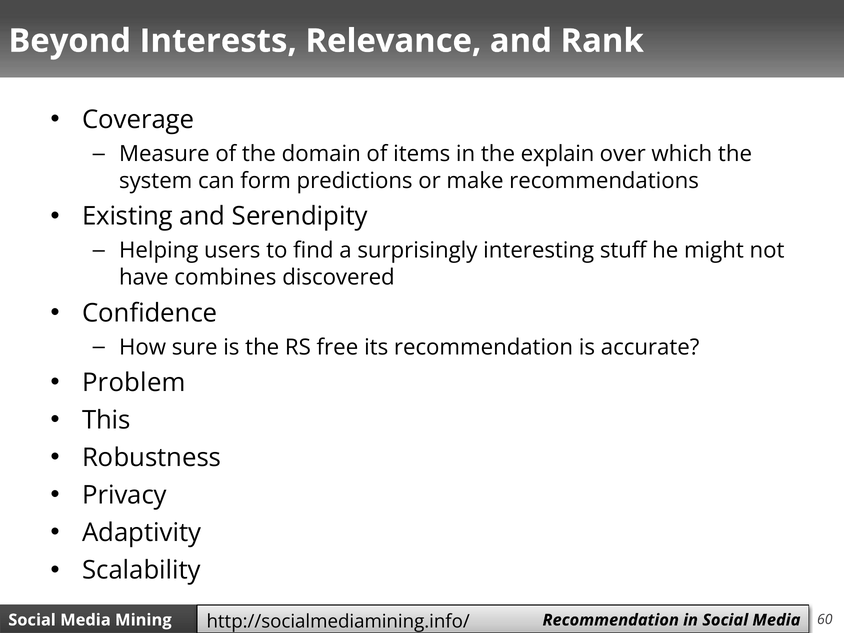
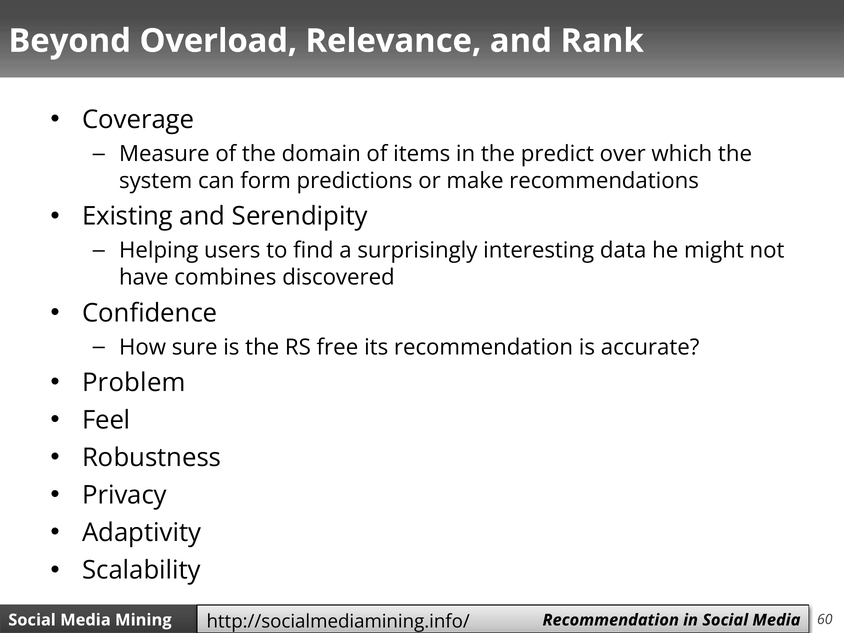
Interests: Interests -> Overload (218, 41)
explain: explain -> predict (557, 154)
stuff: stuff -> data (623, 251)
This: This -> Feel (106, 420)
